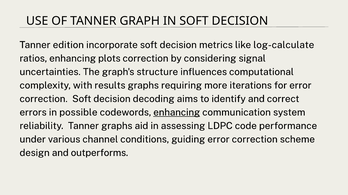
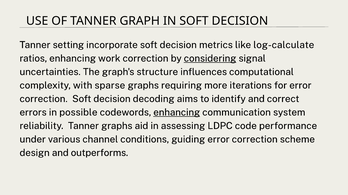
edition: edition -> setting (68, 45)
plots: plots -> work (109, 59)
considering underline: none -> present (210, 59)
results: results -> sparse (110, 86)
